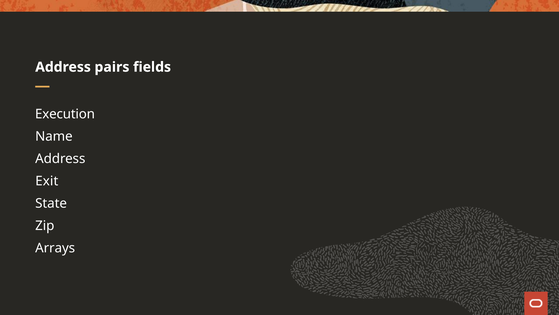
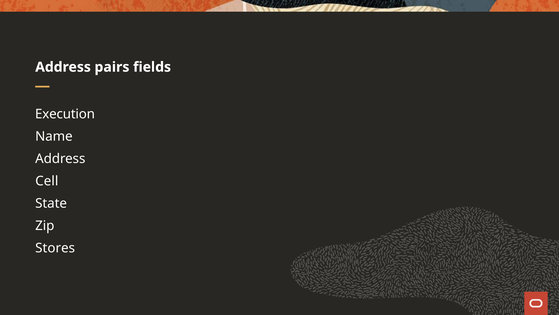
Exit: Exit -> Cell (47, 181)
Arrays: Arrays -> Stores (55, 248)
